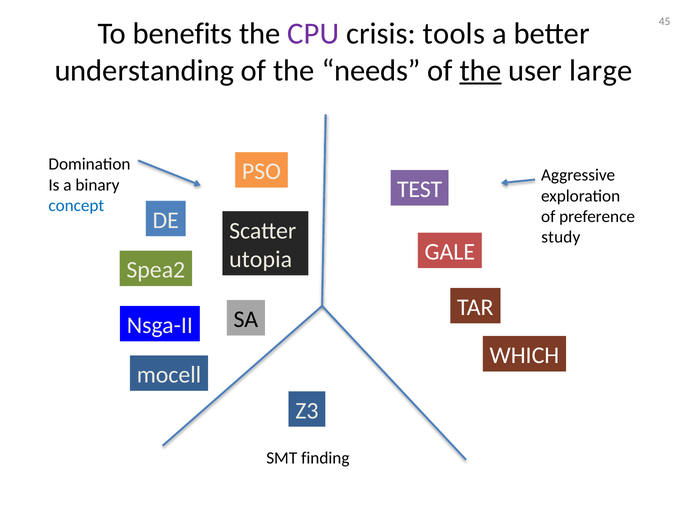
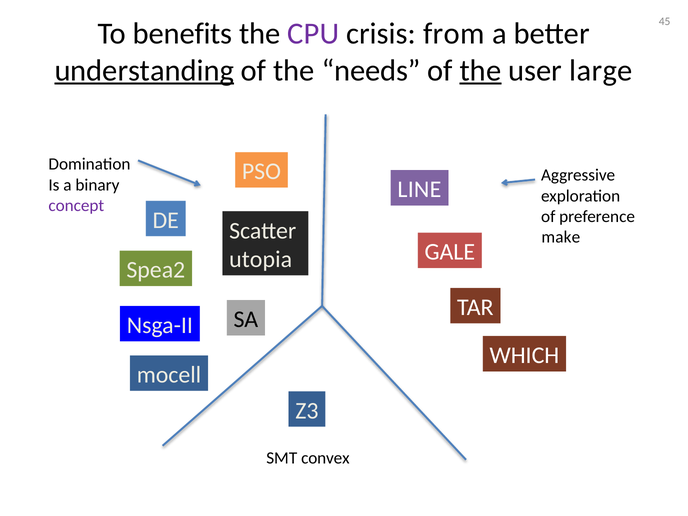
tools: tools -> from (454, 34)
understanding underline: none -> present (144, 70)
TEST: TEST -> LINE (419, 189)
concept colour: blue -> purple (76, 205)
study: study -> make (561, 237)
finding: finding -> convex (325, 458)
